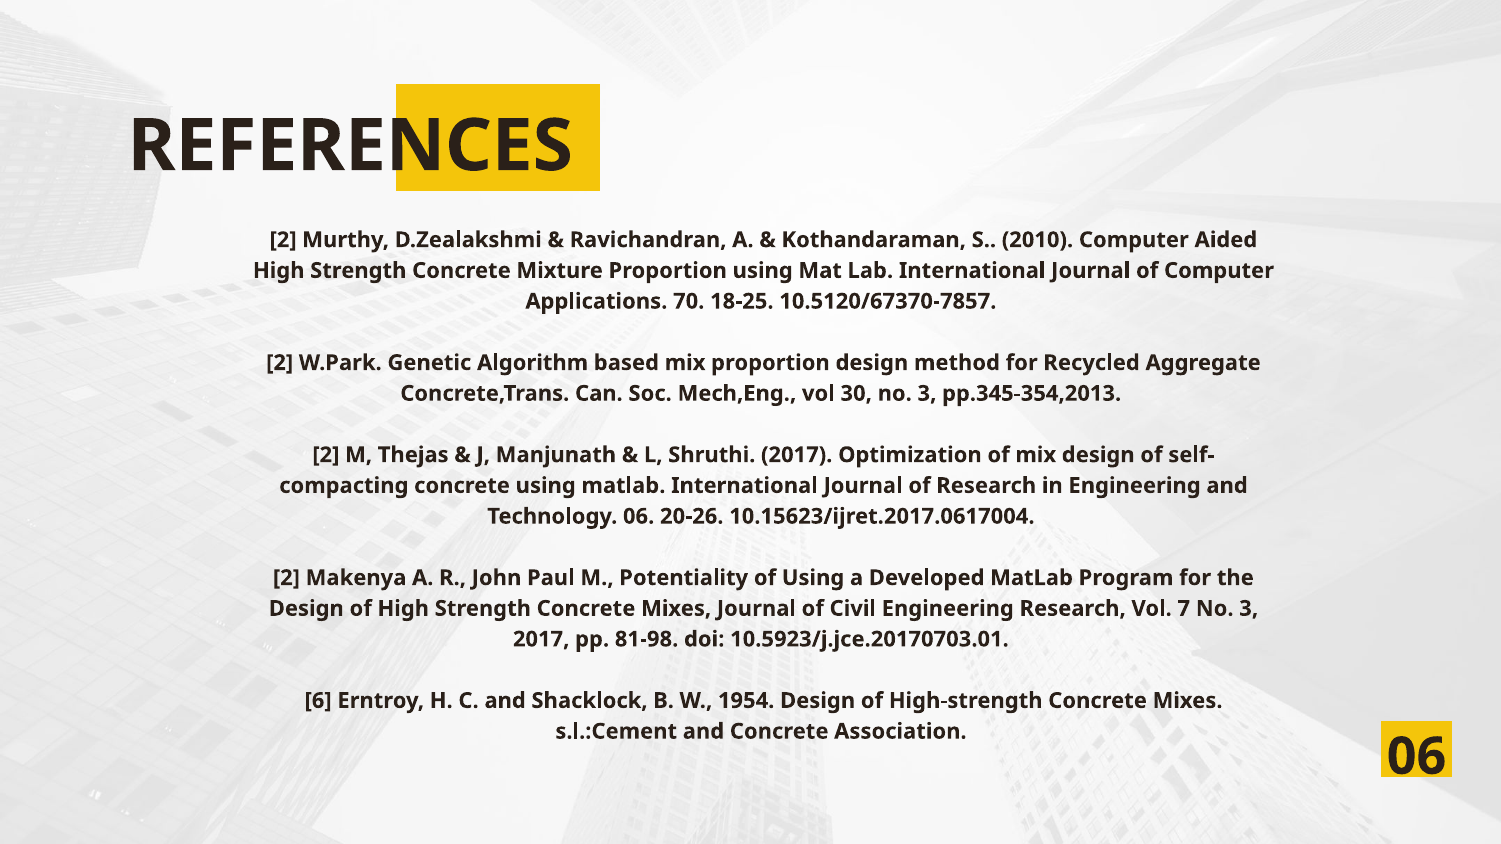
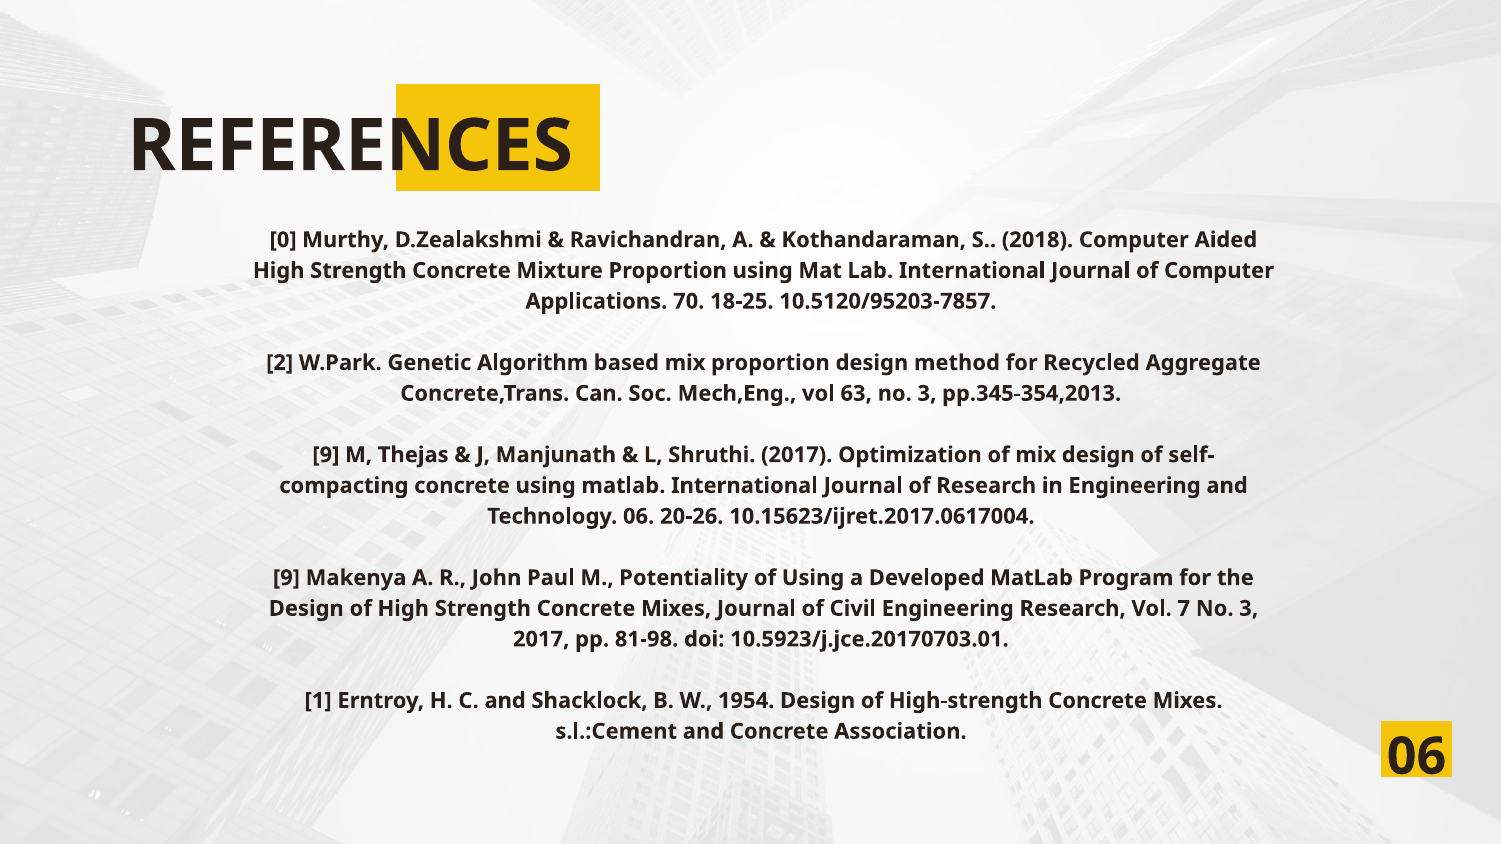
2: 2 -> 0 (283, 240)
2010: 2010 -> 2018 (1037, 240)
10.5120/67370-7857: 10.5120/67370-7857 -> 10.5120/95203-7857 (888, 301)
30: 30 -> 63 (856, 394)
2: 2 -> 9 (326, 455)
2: 2 -> 9 (286, 578)
6: 6 -> 1 (318, 701)
